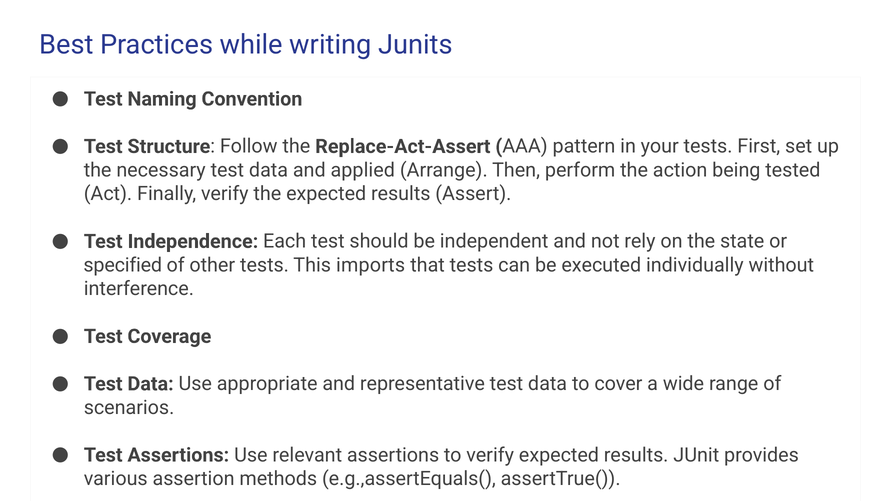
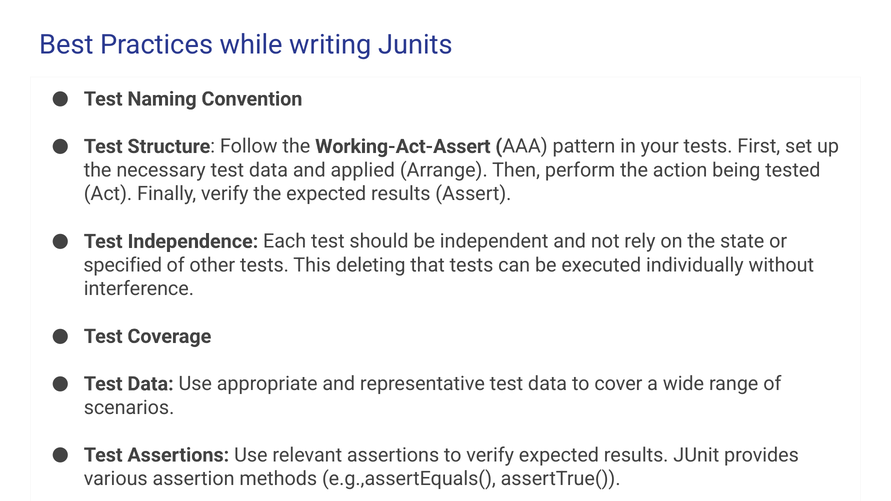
Replace-Act-Assert: Replace-Act-Assert -> Working-Act-Assert (403, 147)
imports: imports -> deleting (371, 265)
